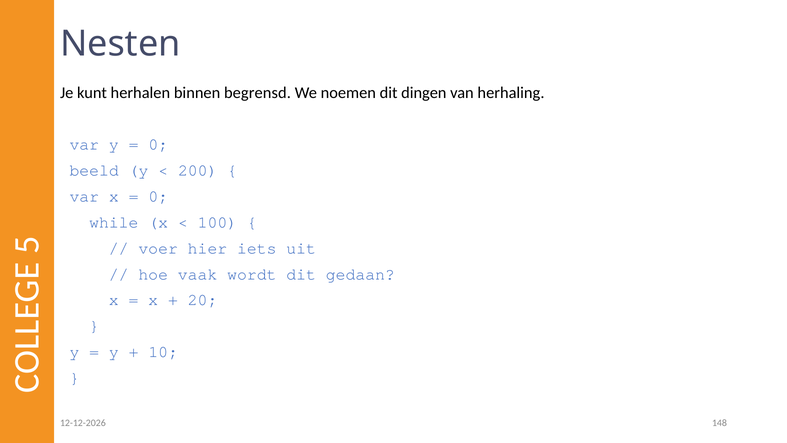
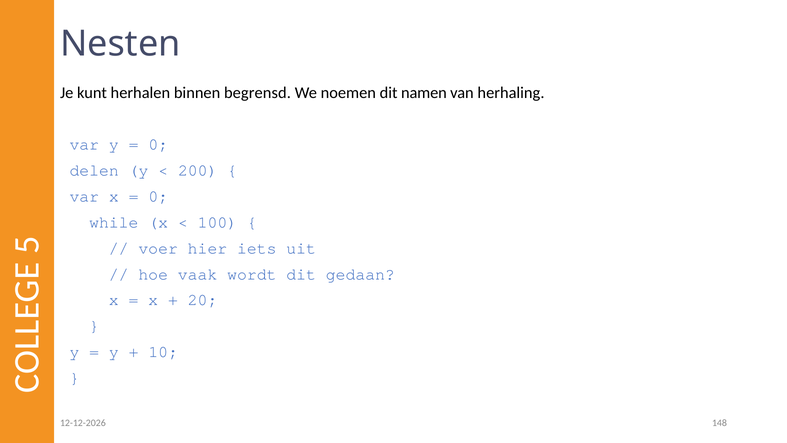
dingen: dingen -> namen (424, 93)
beeld: beeld -> delen (94, 170)
